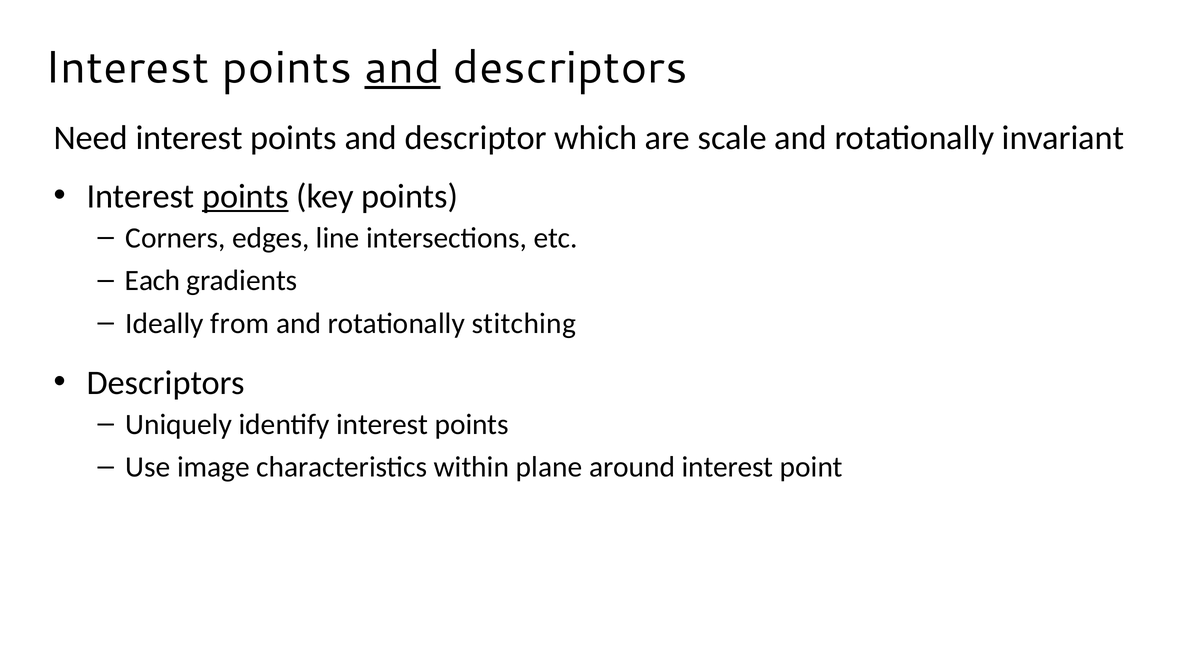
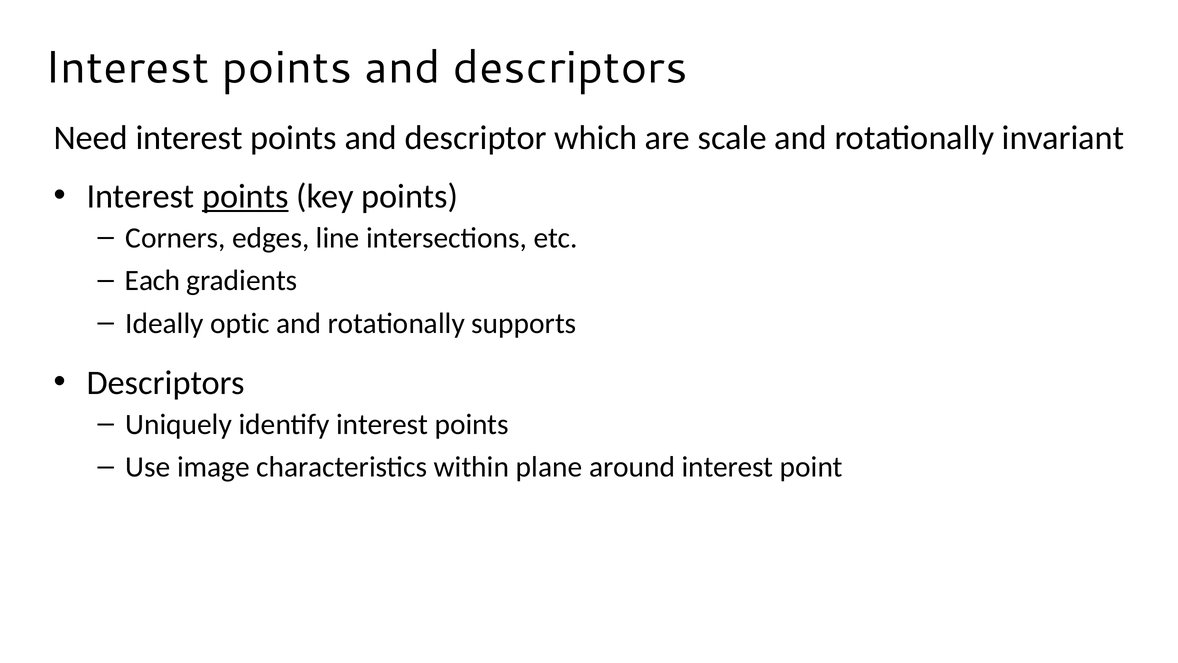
and underline: present -> none (402, 68)
from: from -> optic (240, 323)
stitching: stitching -> supports (524, 323)
